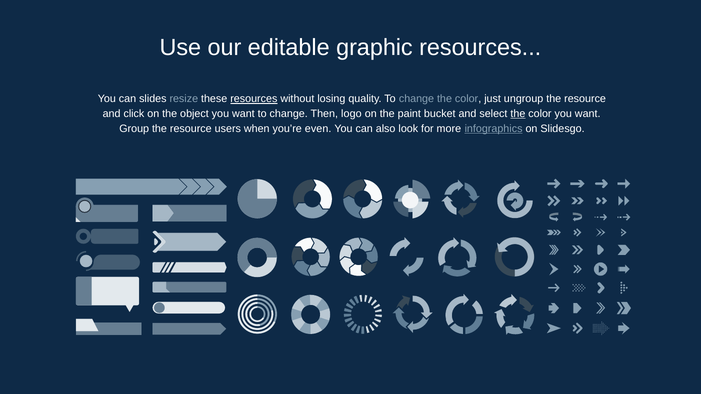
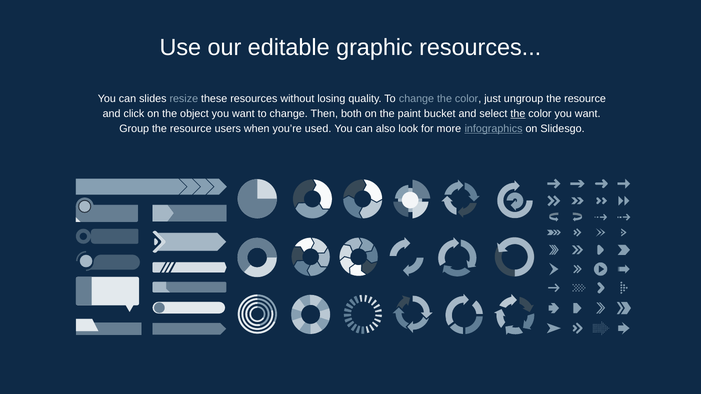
resources underline: present -> none (254, 99)
logo: logo -> both (351, 114)
even: even -> used (318, 129)
